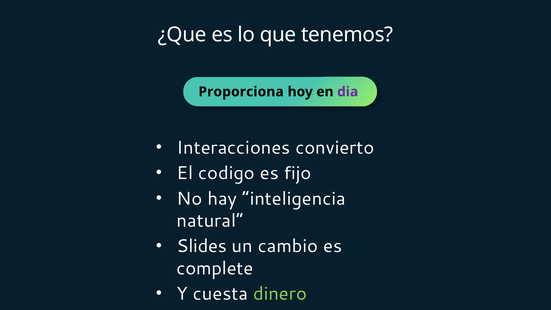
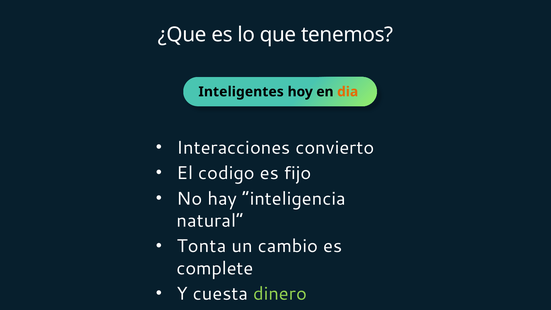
Proporciona: Proporciona -> Inteligentes (241, 92)
dia colour: purple -> orange (348, 92)
Slides: Slides -> Tonta (202, 246)
